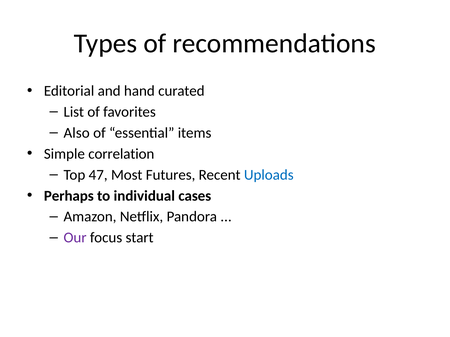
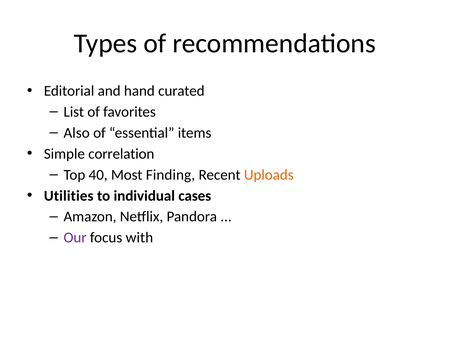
47: 47 -> 40 (98, 175)
Futures: Futures -> Finding (170, 175)
Uploads colour: blue -> orange (269, 175)
Perhaps: Perhaps -> Utilities (69, 196)
start: start -> with (139, 238)
